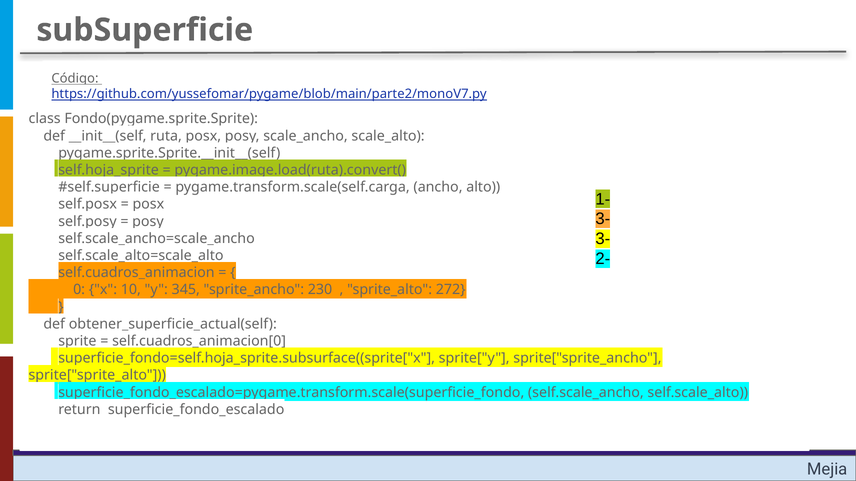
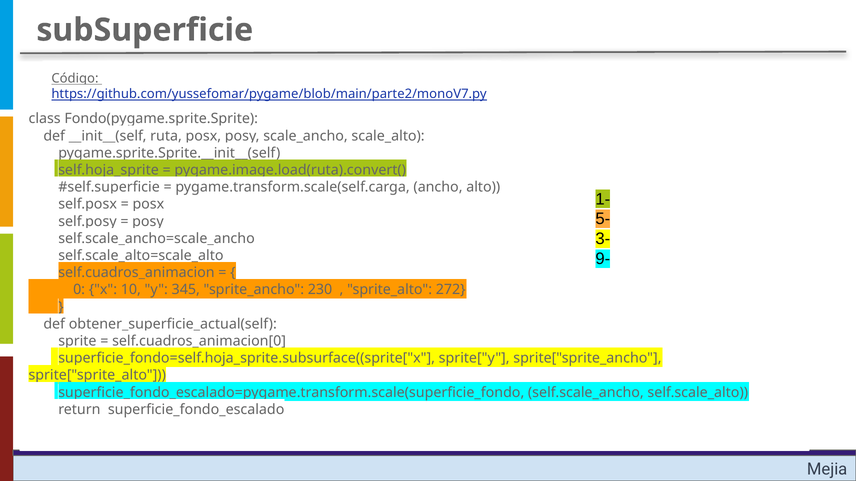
3-: 3- -> 5- (603, 219)
2-: 2- -> 9- (603, 259)
